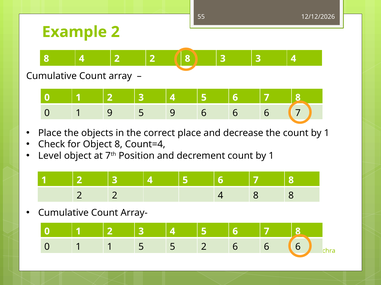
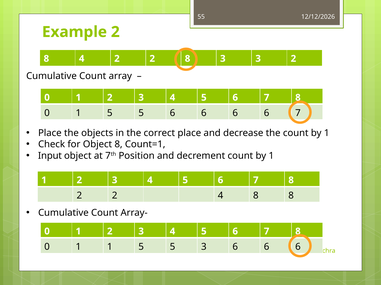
3 3 4: 4 -> 2 (293, 59)
0 1 9: 9 -> 5 (110, 113)
9: 9 -> 6 (172, 113)
Count=4: Count=4 -> Count=1 (145, 145)
Level: Level -> Input (50, 156)
5 2: 2 -> 3 (204, 247)
